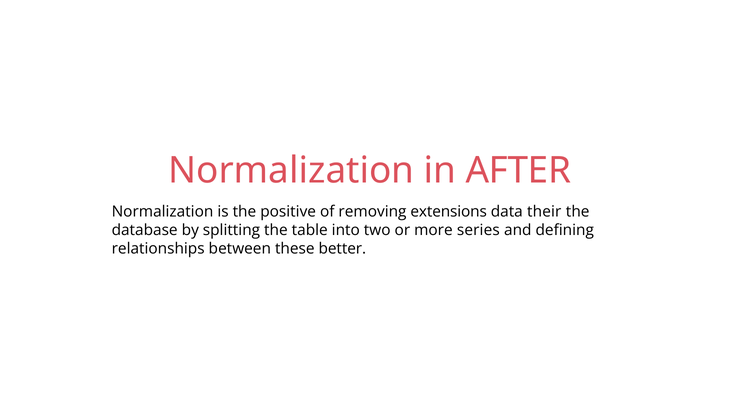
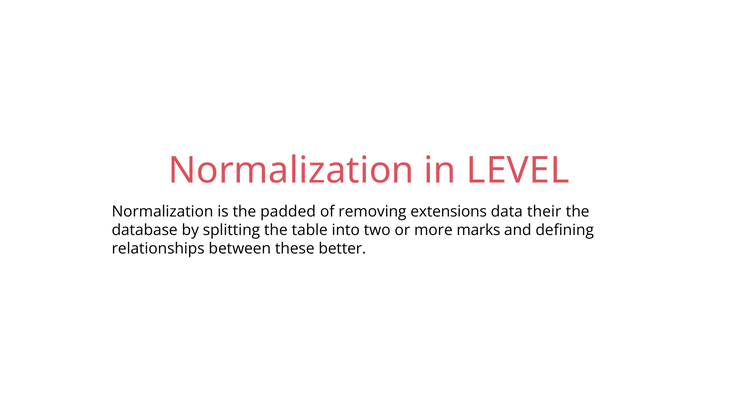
AFTER: AFTER -> LEVEL (518, 171)
positive: positive -> padded (288, 212)
series: series -> marks (478, 230)
